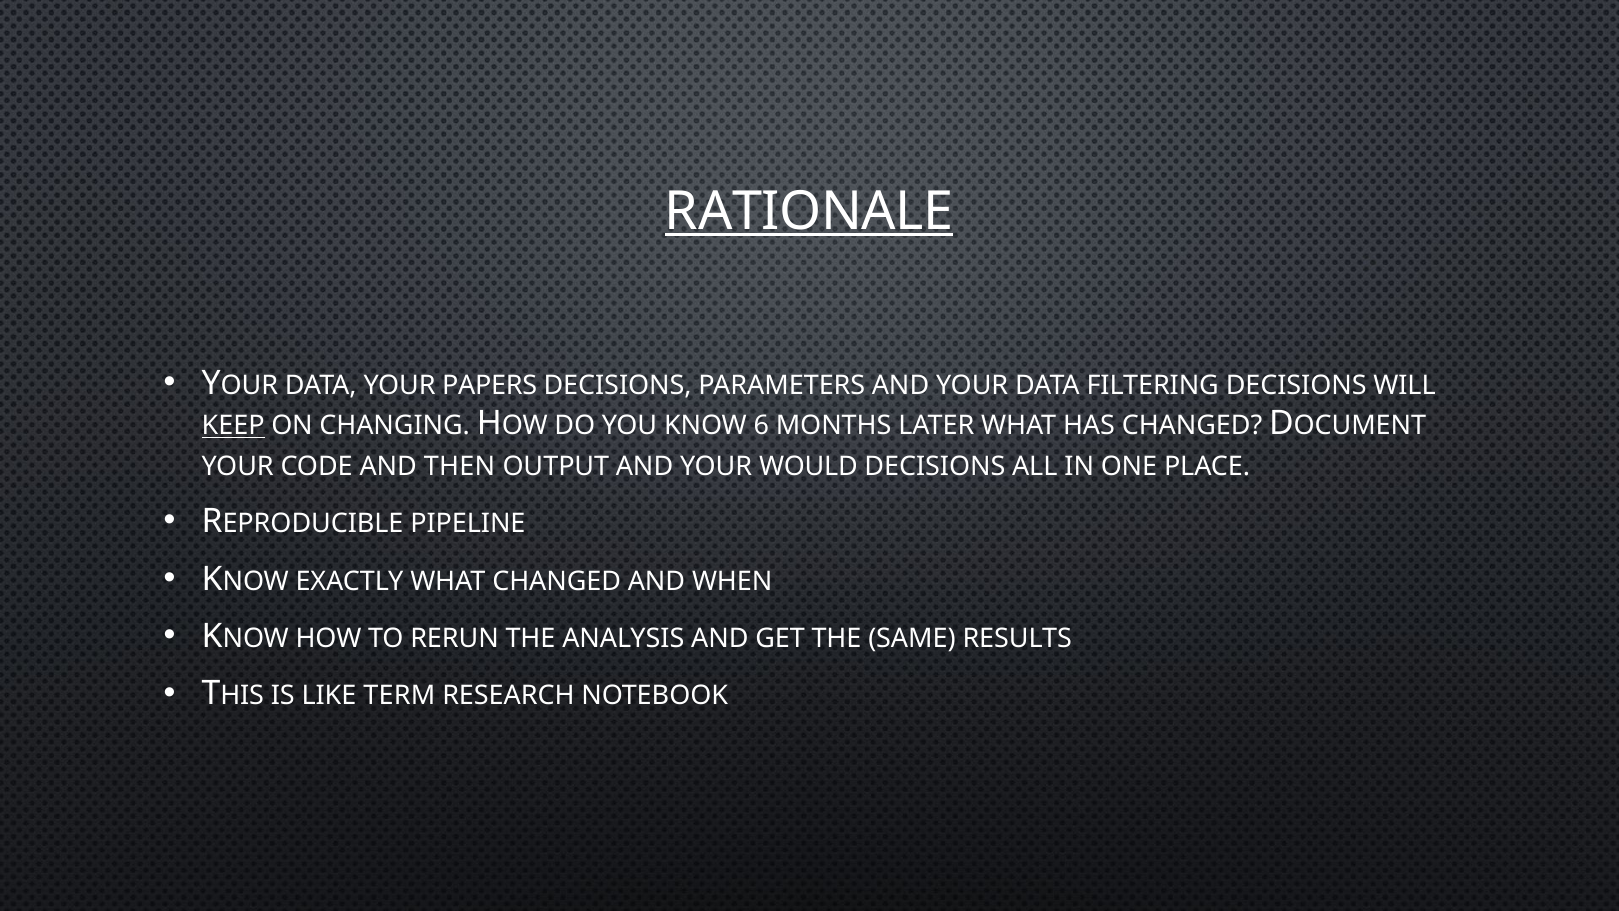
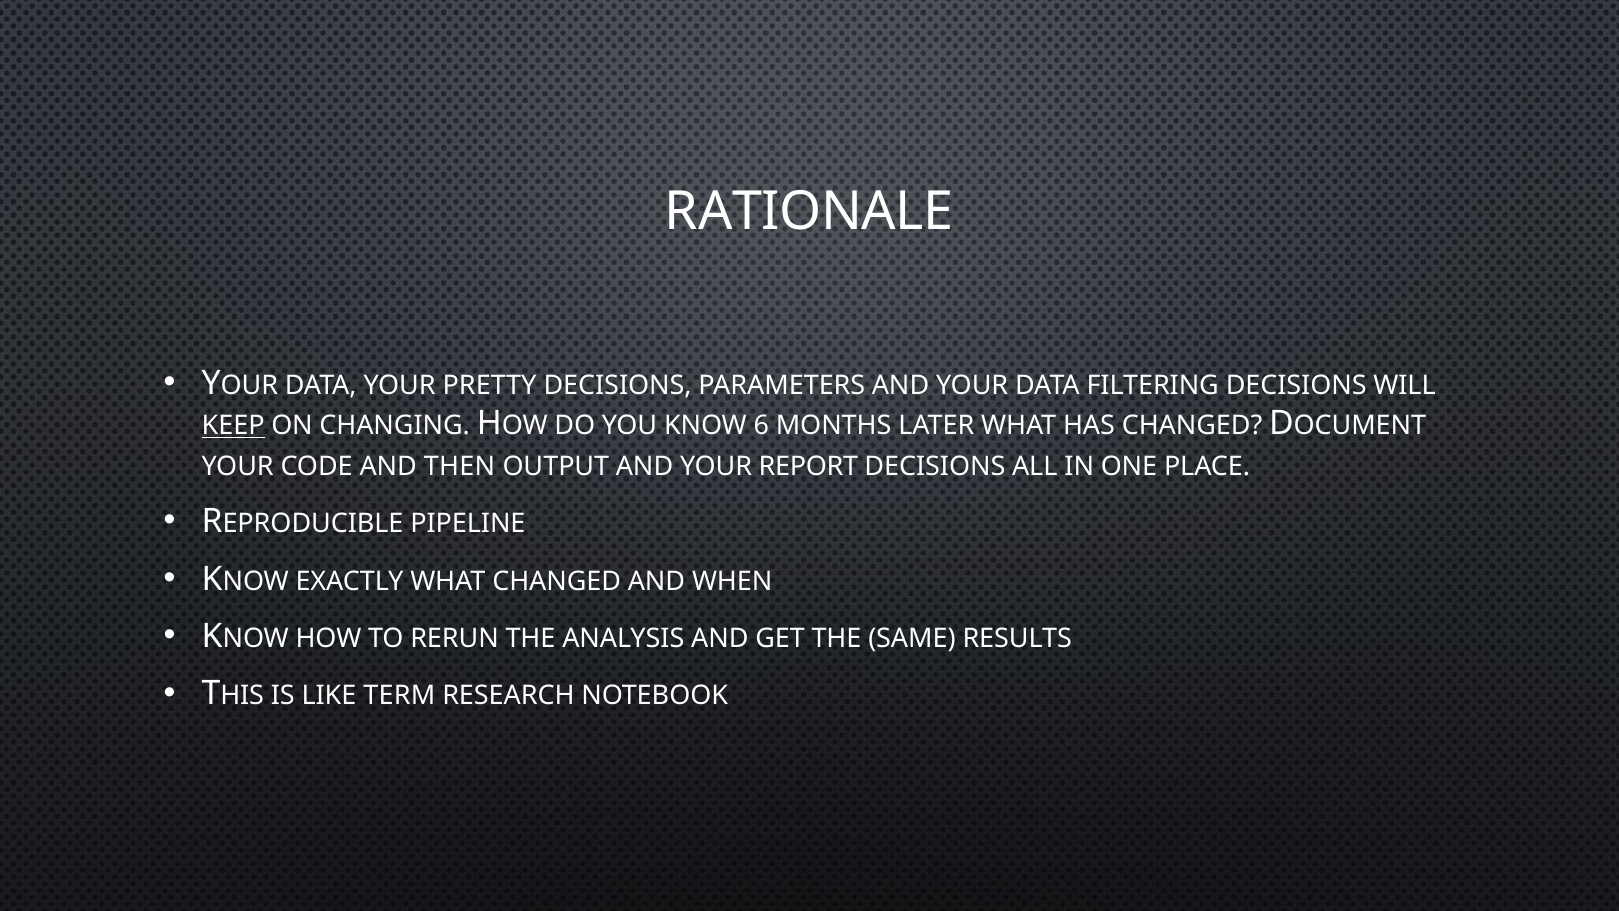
RATIONALE underline: present -> none (809, 211)
PAPERS: PAPERS -> PRETTY (490, 385)
WOULD: WOULD -> REPORT (808, 466)
